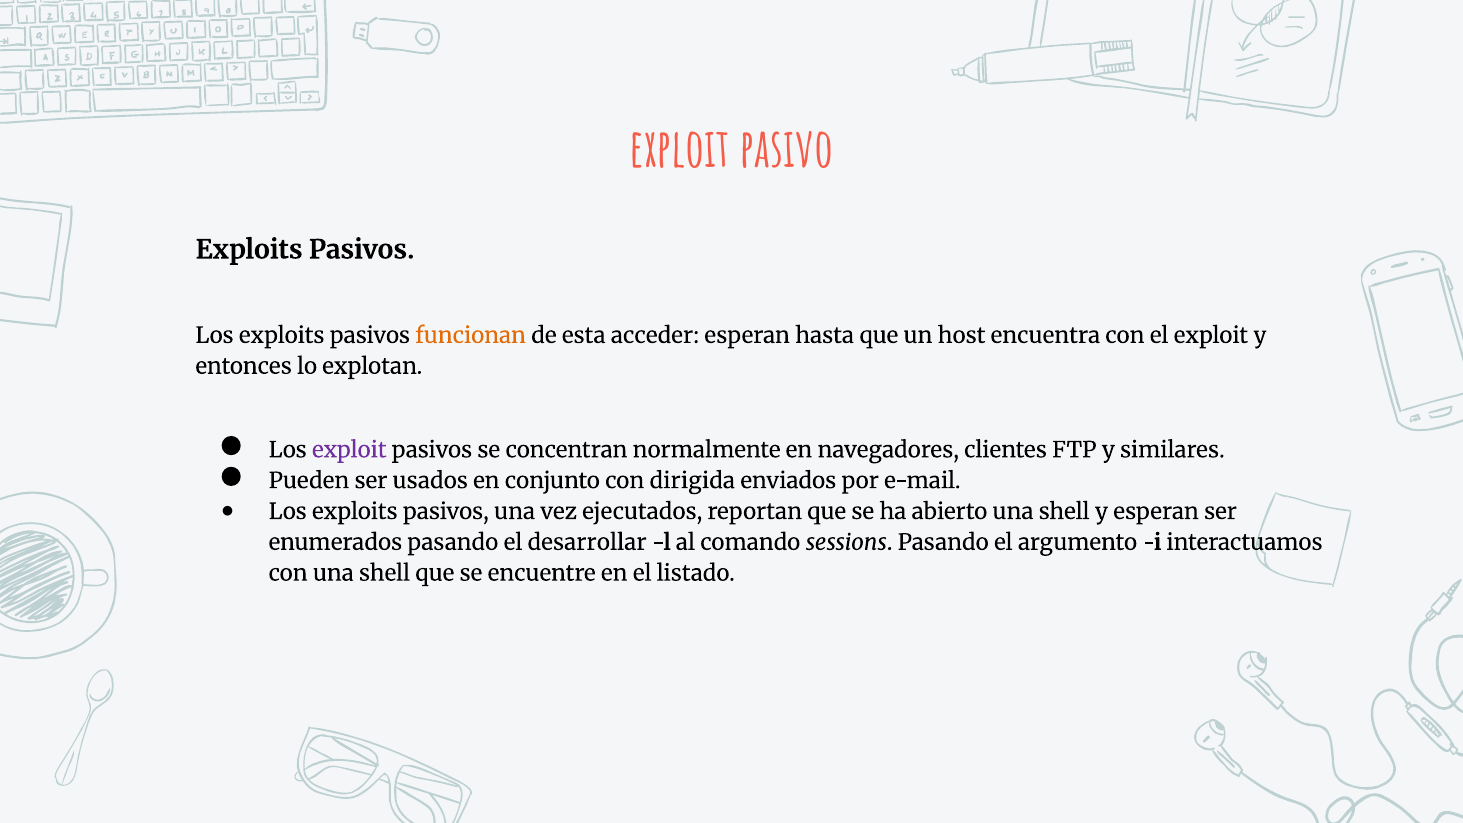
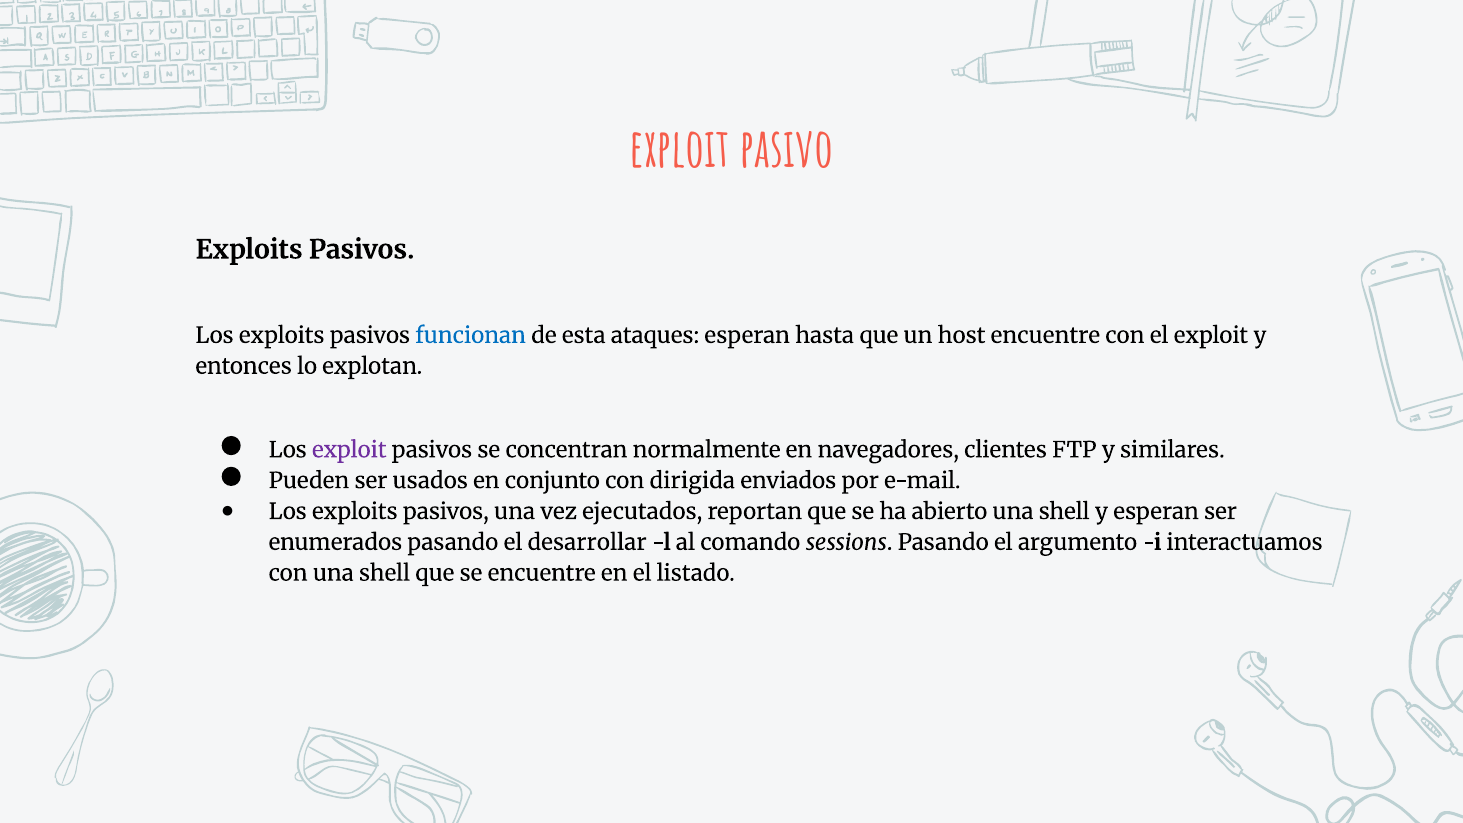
funcionan colour: orange -> blue (471, 336)
acceder: acceder -> ataques (655, 336)
host encuentra: encuentra -> encuentre (1045, 336)
